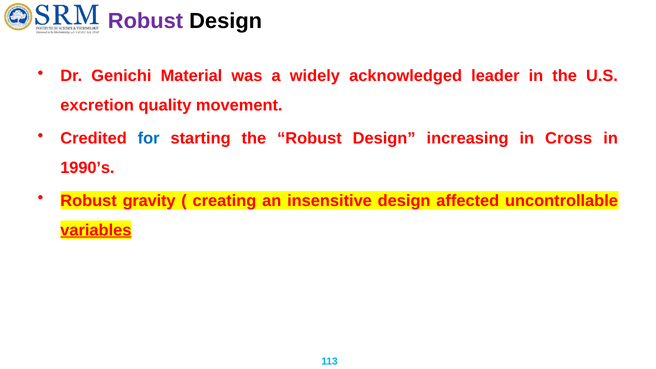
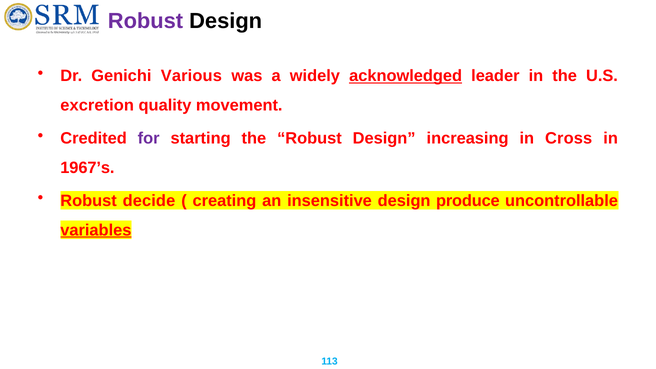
Material: Material -> Various (191, 76)
acknowledged underline: none -> present (406, 76)
for colour: blue -> purple (149, 138)
1990’s: 1990’s -> 1967’s (87, 168)
gravity: gravity -> decide (149, 201)
affected: affected -> produce (468, 201)
